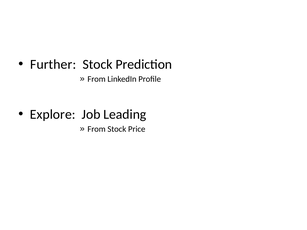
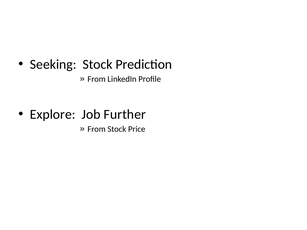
Further: Further -> Seeking (53, 64)
Leading: Leading -> Further (125, 115)
